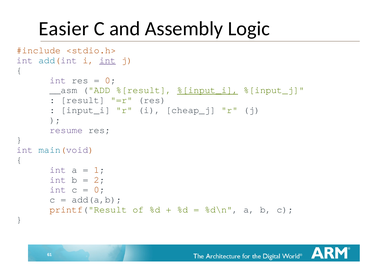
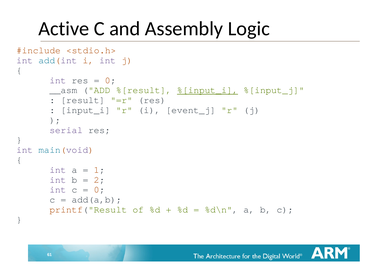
Easier: Easier -> Active (64, 29)
int underline: present -> none (108, 60)
cheap_j: cheap_j -> event_j (191, 110)
resume: resume -> serial (66, 130)
